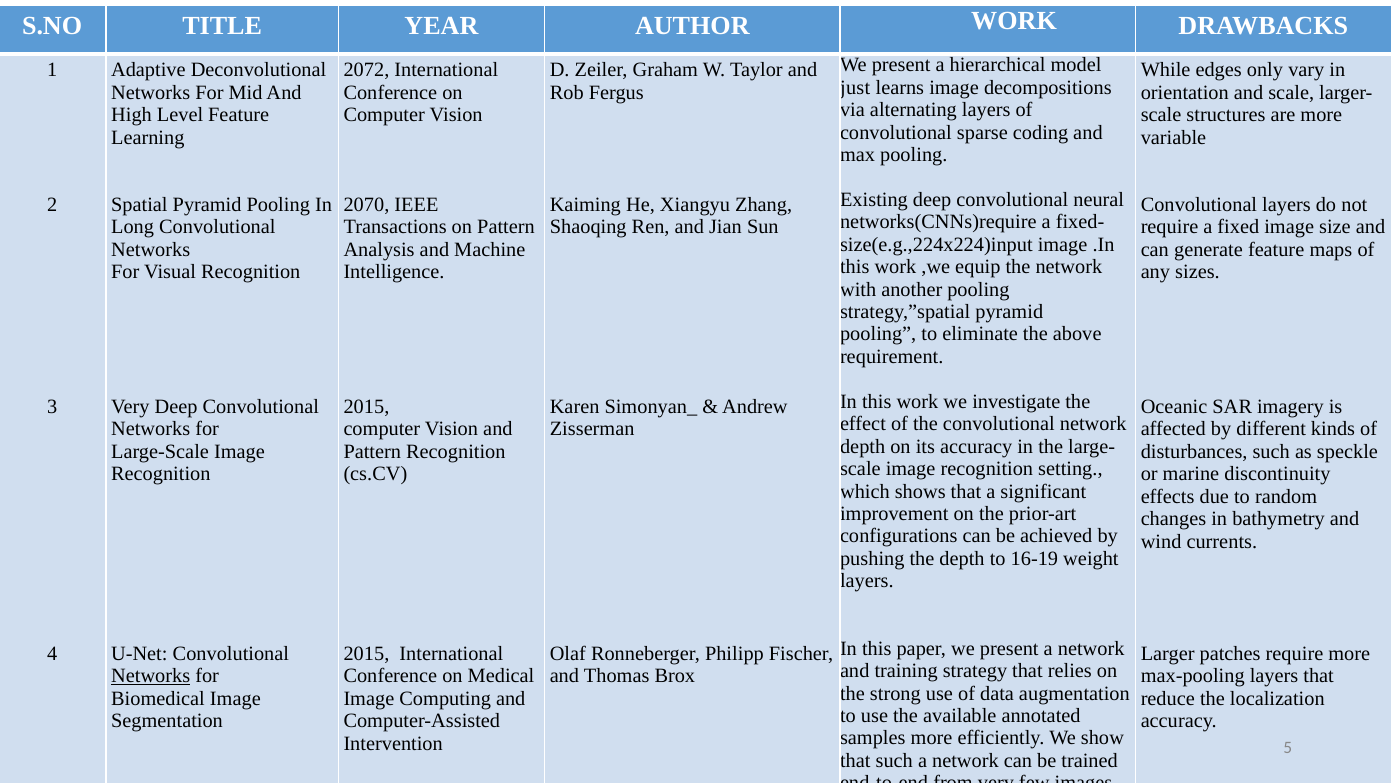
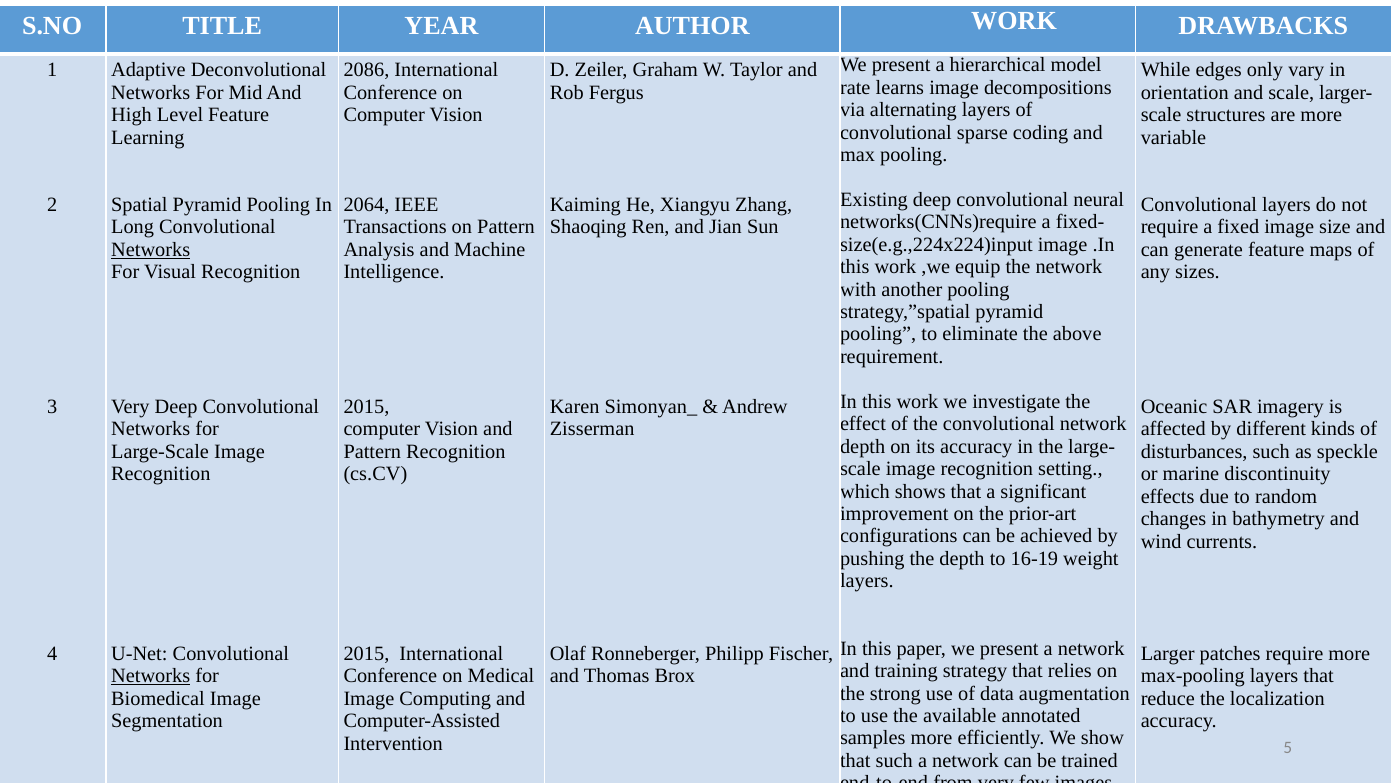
2072: 2072 -> 2086 (366, 70)
just: just -> rate (855, 87)
2070: 2070 -> 2064 (366, 205)
Networks underline: none -> present (151, 250)
